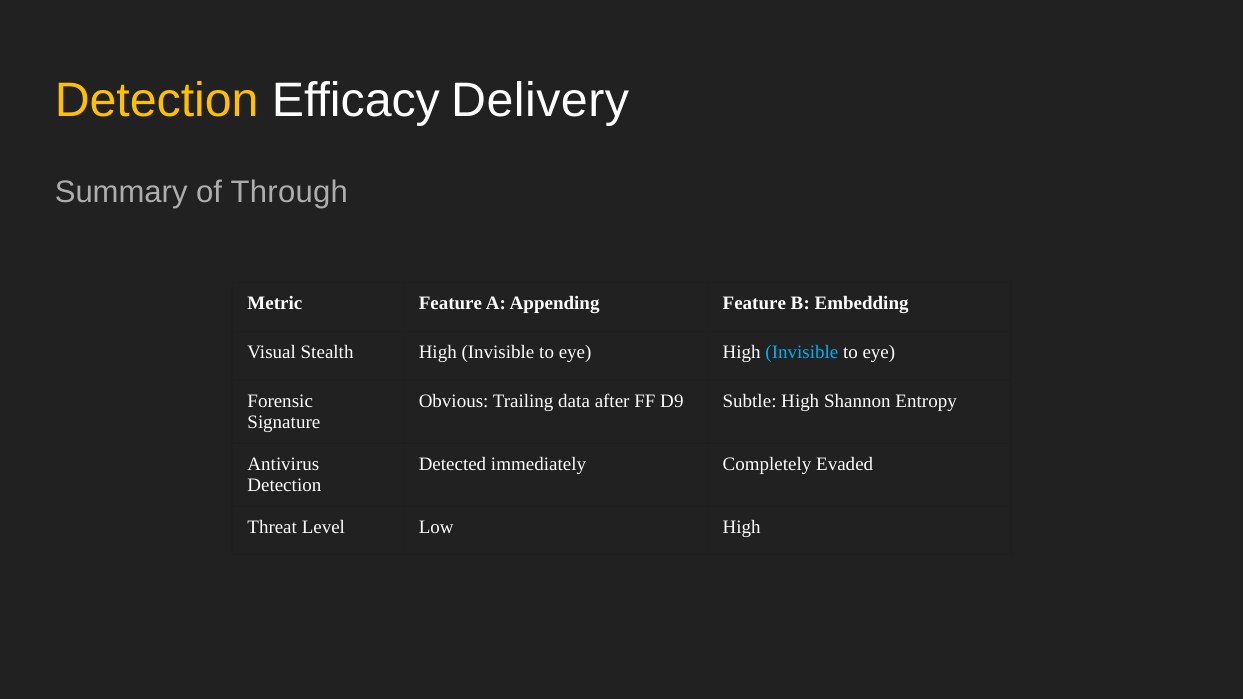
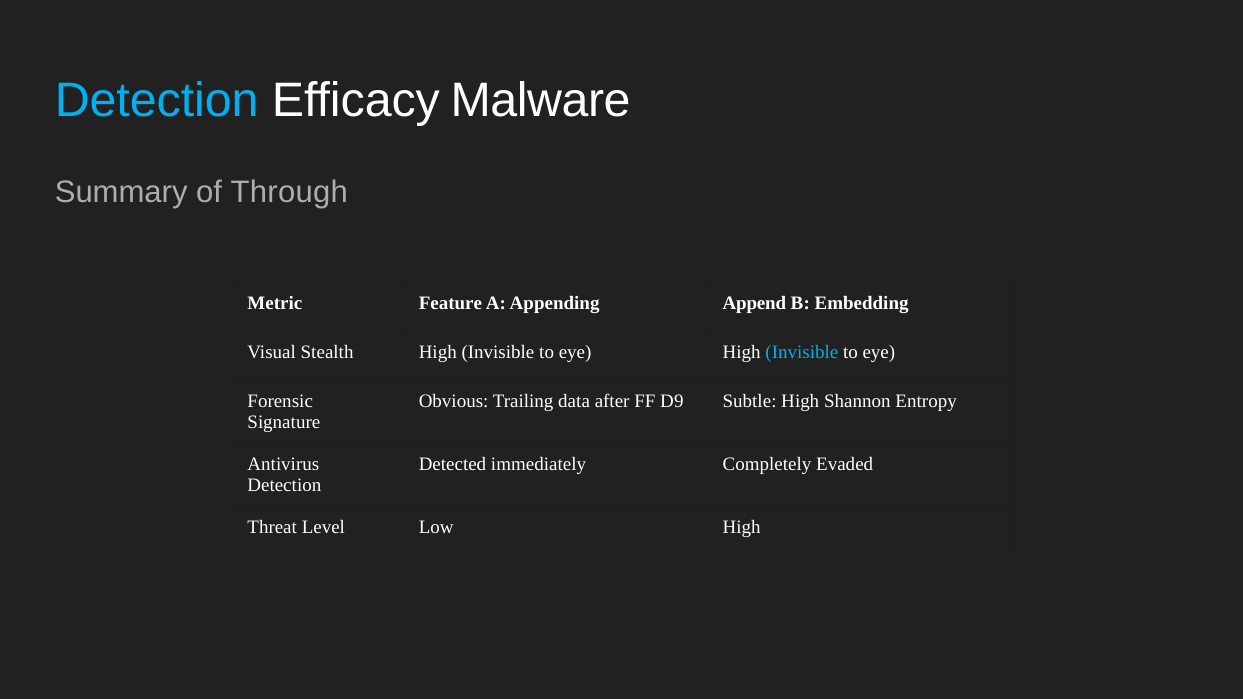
Detection colour: yellow -> light blue (157, 101)
Delivery: Delivery -> Malware (541, 101)
Appending Feature: Feature -> Append (754, 303)
